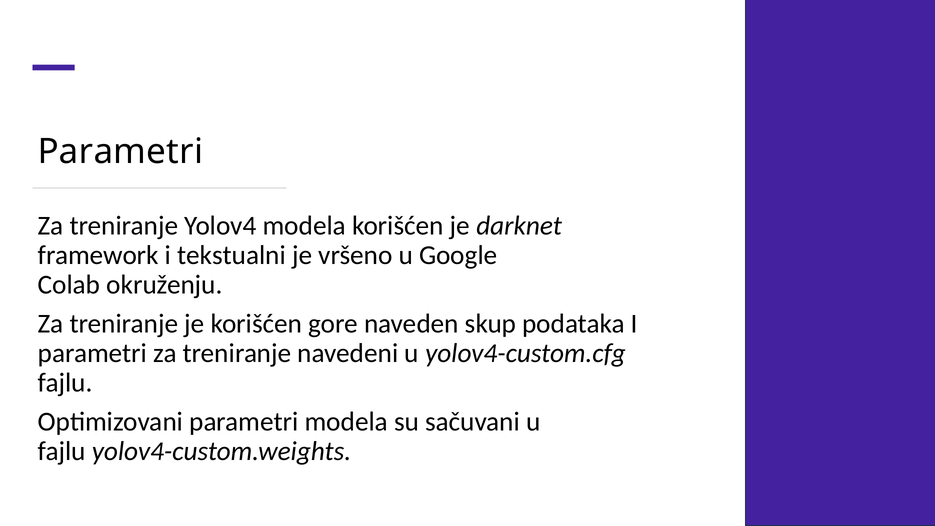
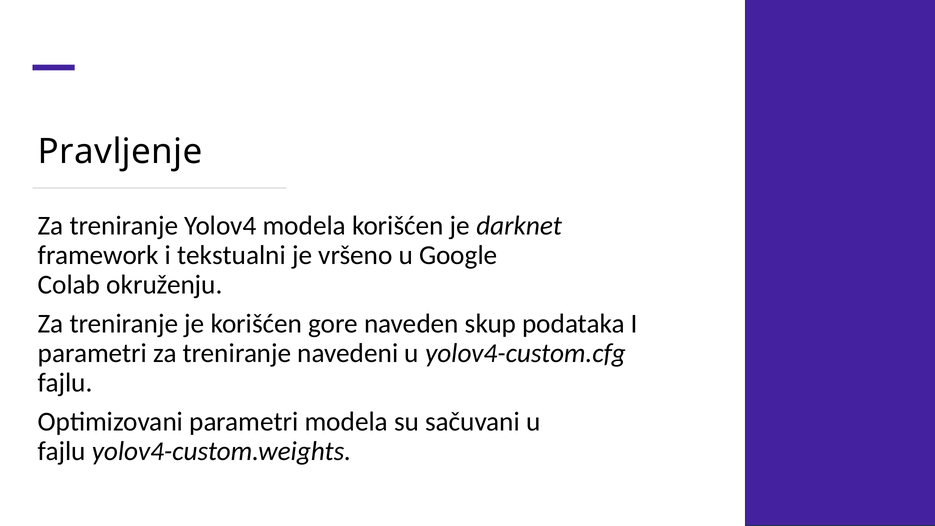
Parametri: Parametri -> Pravljenje (120, 152)
